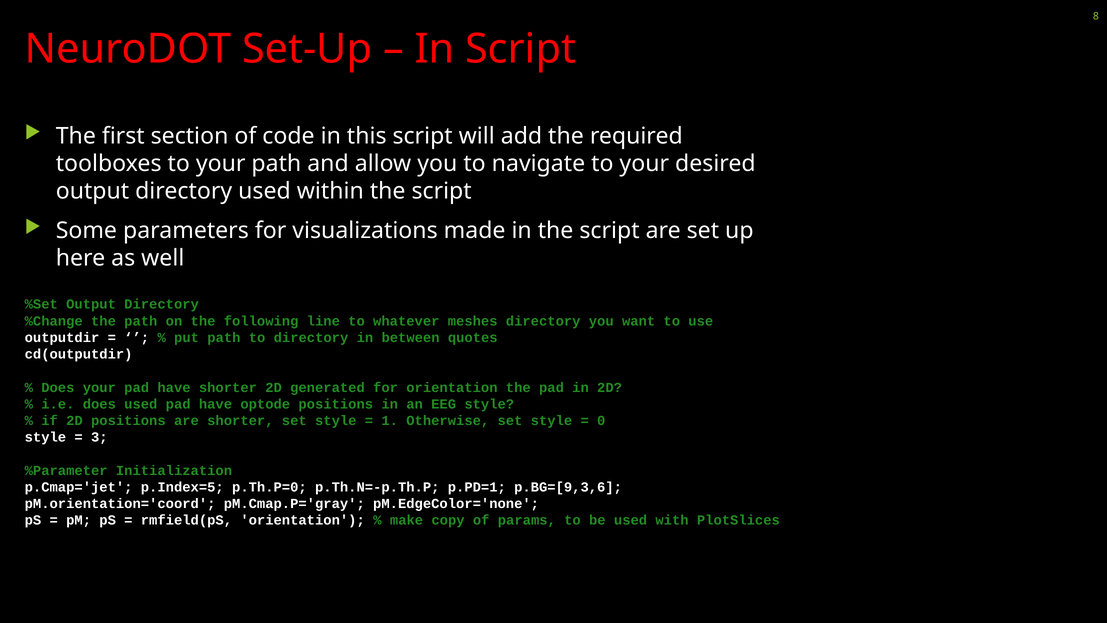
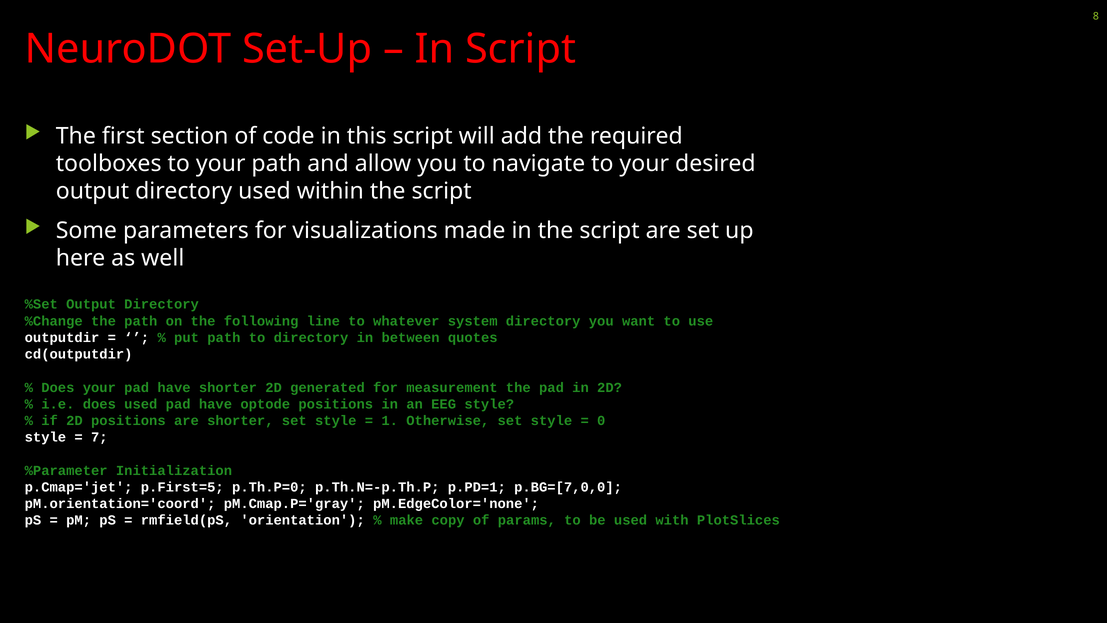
meshes: meshes -> system (473, 321)
for orientation: orientation -> measurement (452, 387)
3: 3 -> 7 (99, 437)
p.Index=5: p.Index=5 -> p.First=5 (182, 487)
p.BG=[9,3,6: p.BG=[9,3,6 -> p.BG=[7,0,0 (568, 487)
